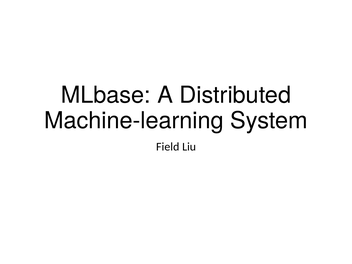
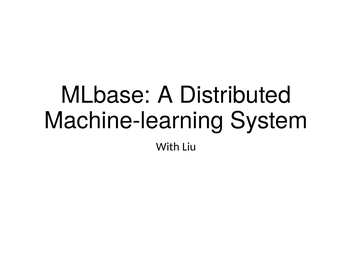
Field: Field -> With (168, 147)
